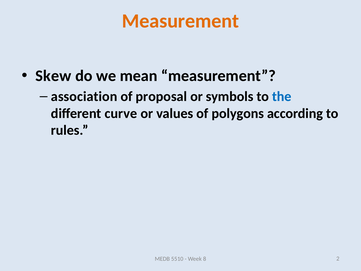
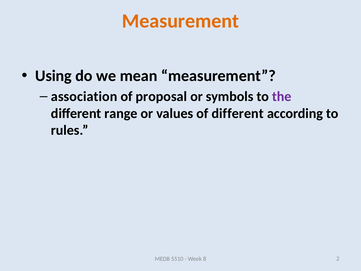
Skew: Skew -> Using (53, 76)
the colour: blue -> purple (282, 96)
curve: curve -> range (121, 113)
of polygons: polygons -> different (238, 113)
